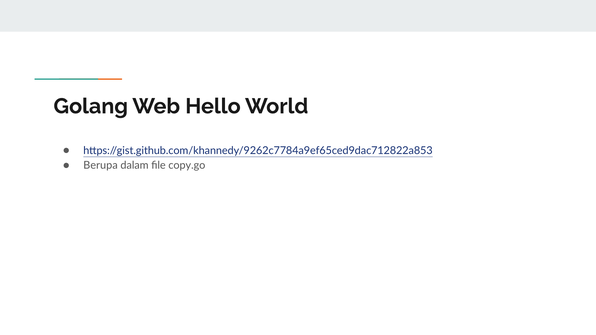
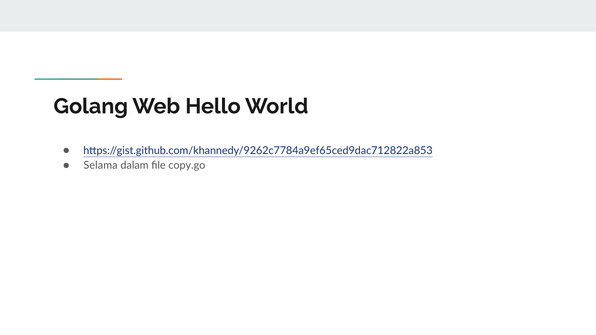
Berupa: Berupa -> Selama (101, 165)
